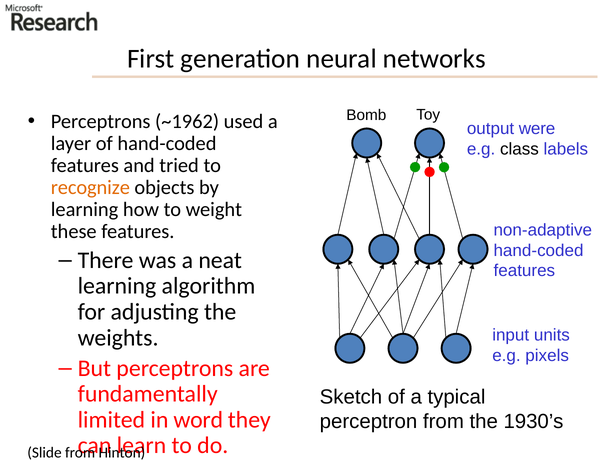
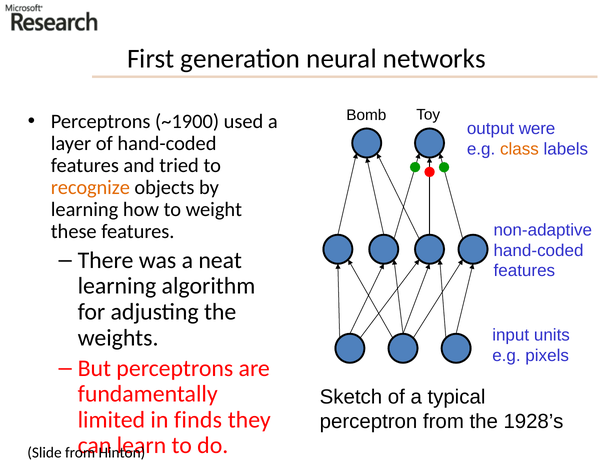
~1962: ~1962 -> ~1900 (187, 121)
class colour: black -> orange (519, 149)
word: word -> finds (198, 419)
1930’s: 1930’s -> 1928’s (534, 421)
